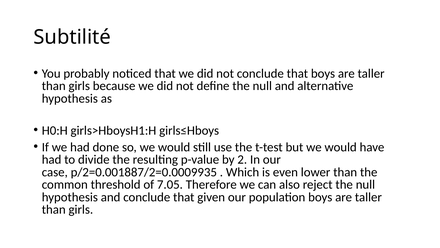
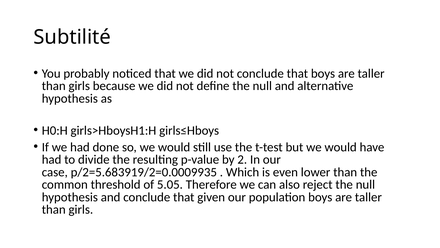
p/2=0.001887/2=0.0009935: p/2=0.001887/2=0.0009935 -> p/2=5.683919/2=0.0009935 (144, 172)
7.05: 7.05 -> 5.05 (170, 184)
